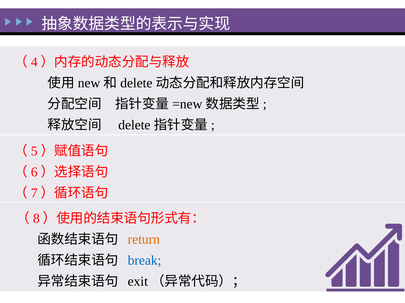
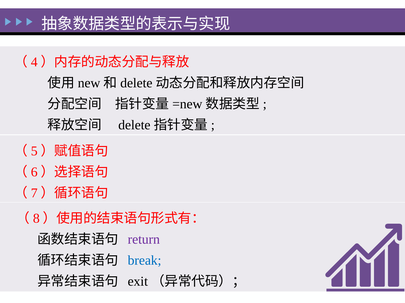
return colour: orange -> purple (144, 240)
